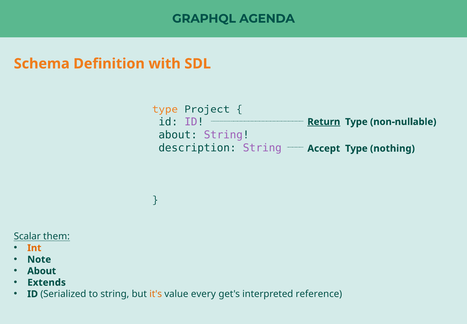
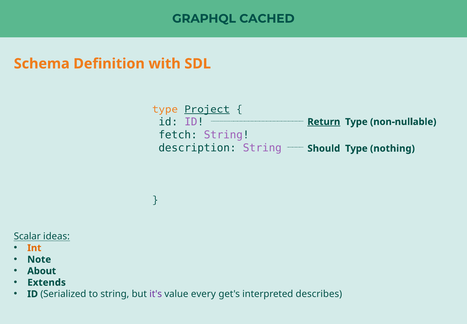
AGENDA: AGENDA -> CACHED (267, 19)
Project underline: none -> present (207, 109)
about: about -> fetch (178, 135)
Accept: Accept -> Should (324, 148)
them: them -> ideas (56, 236)
it's colour: orange -> purple (156, 293)
reference: reference -> describes (319, 293)
